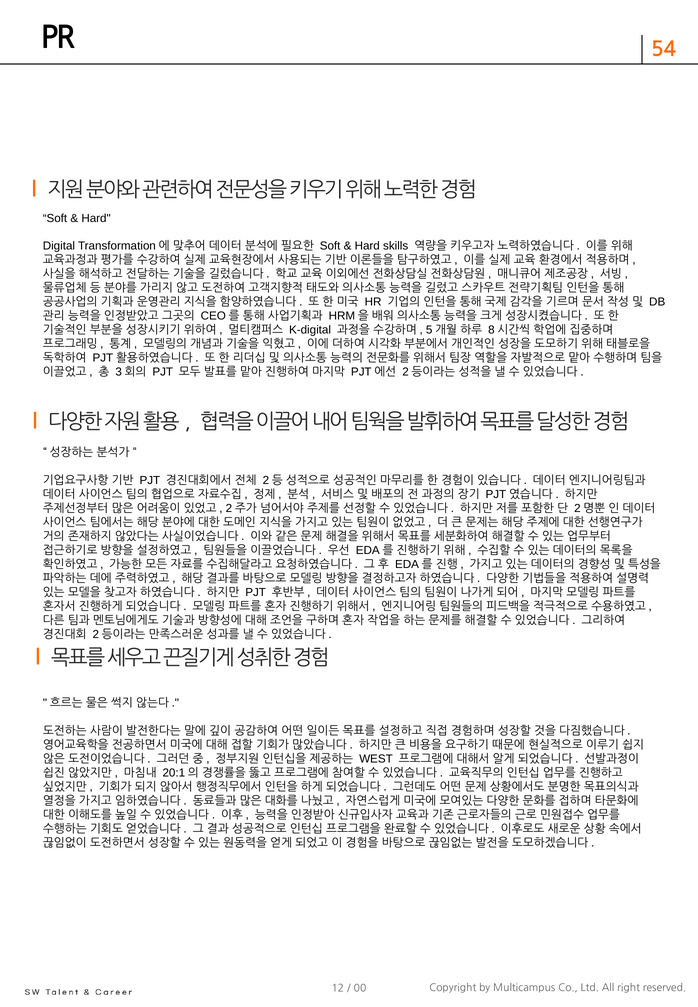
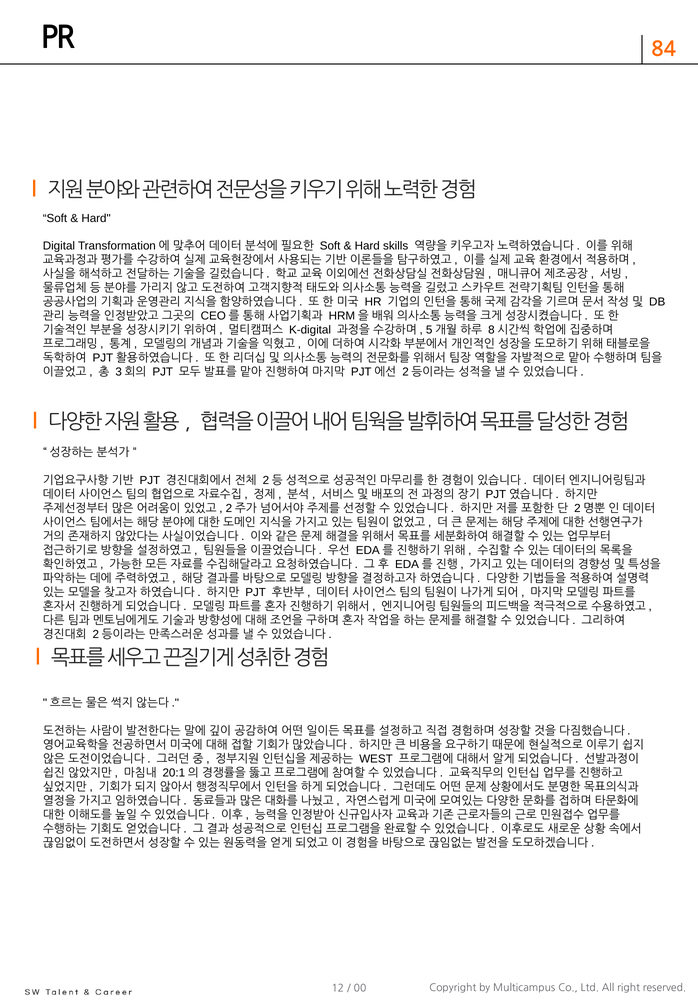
54: 54 -> 84 (664, 49)
